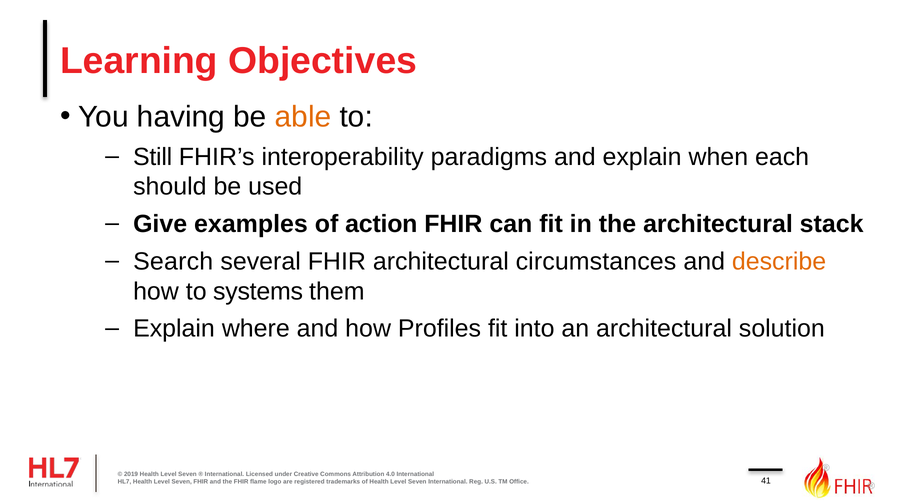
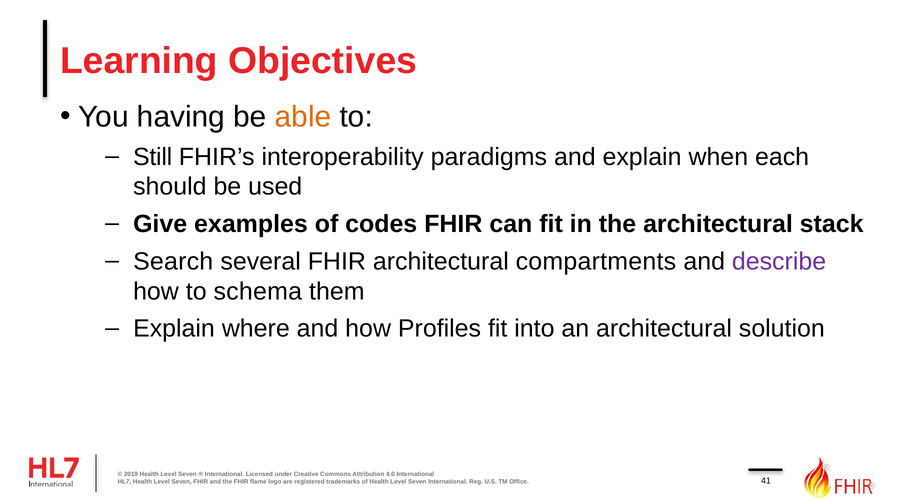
action: action -> codes (381, 224)
circumstances: circumstances -> compartments (596, 262)
describe colour: orange -> purple (779, 262)
systems: systems -> schema (258, 292)
